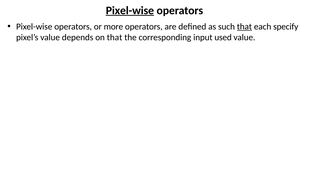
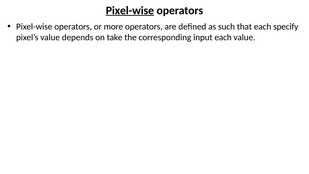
that underline: present -> none (244, 27)
on that: that -> take (115, 37)
input used: used -> each (223, 37)
